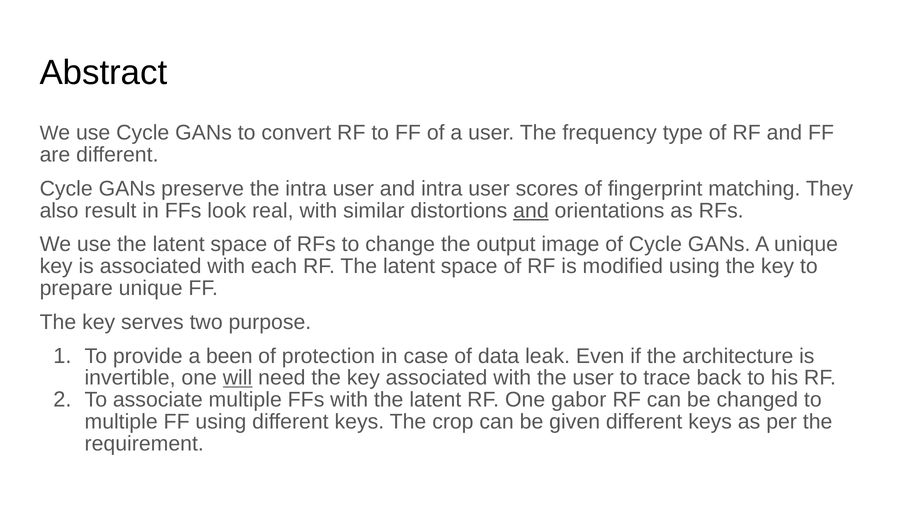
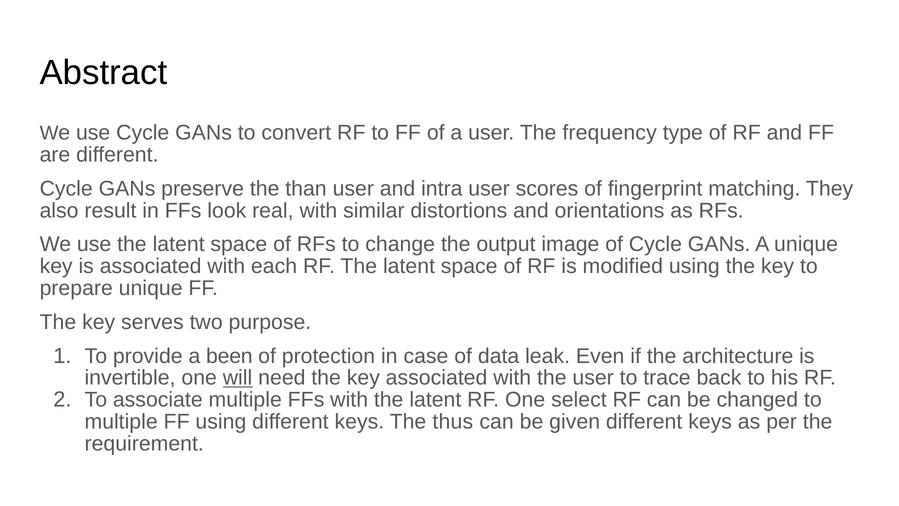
the intra: intra -> than (306, 188)
and underline: present -> none (531, 210)
gabor: gabor -> select (579, 400)
crop: crop -> thus (453, 422)
